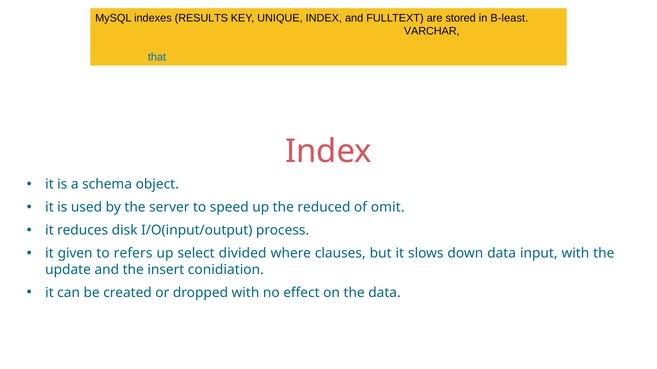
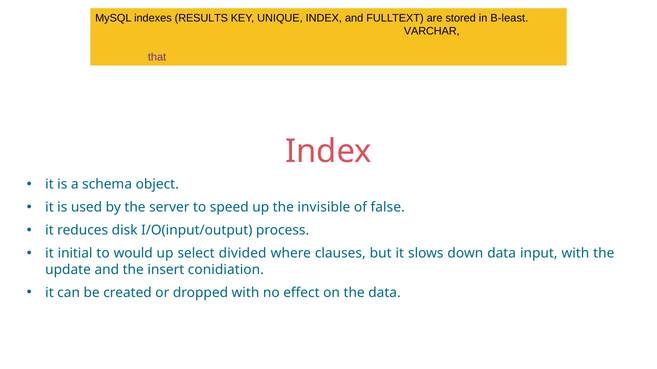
that colour: blue -> purple (157, 57)
reduced: reduced -> invisible (324, 208)
omit: omit -> false (388, 208)
given: given -> initial (75, 254)
refers: refers -> would (133, 254)
